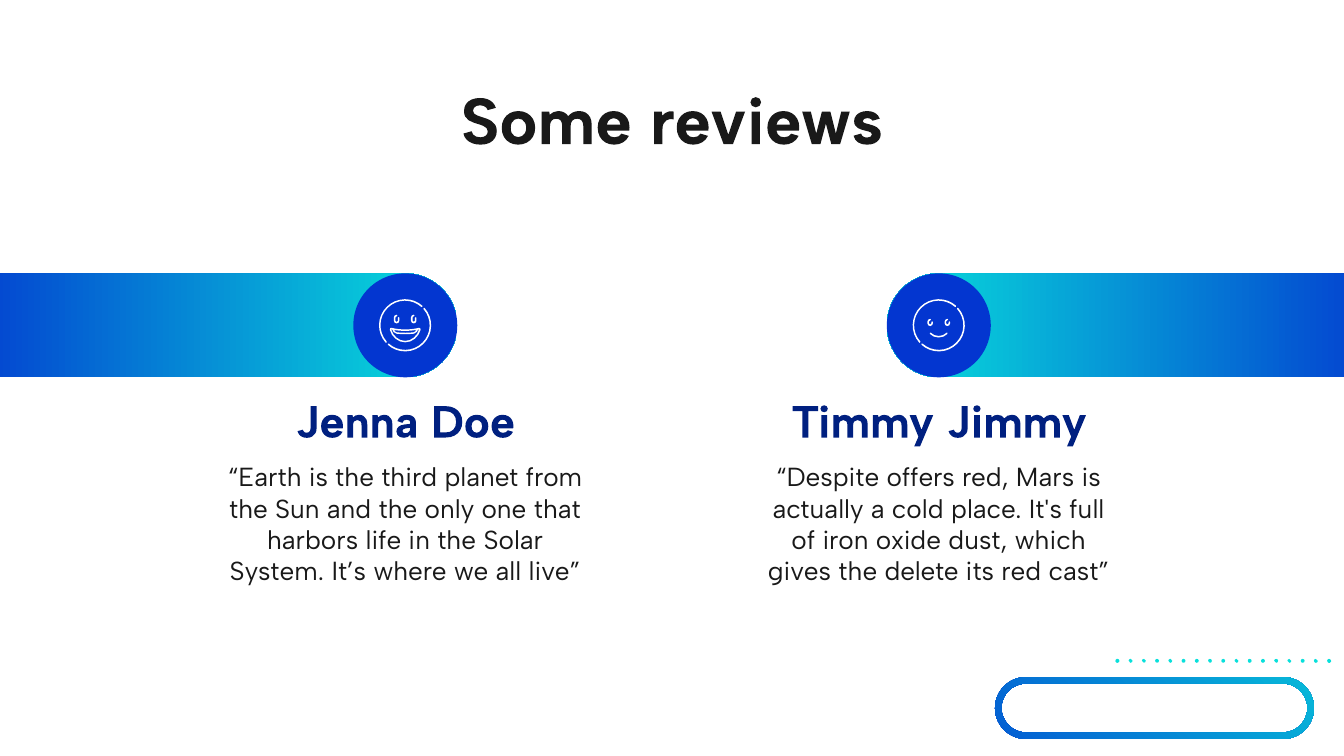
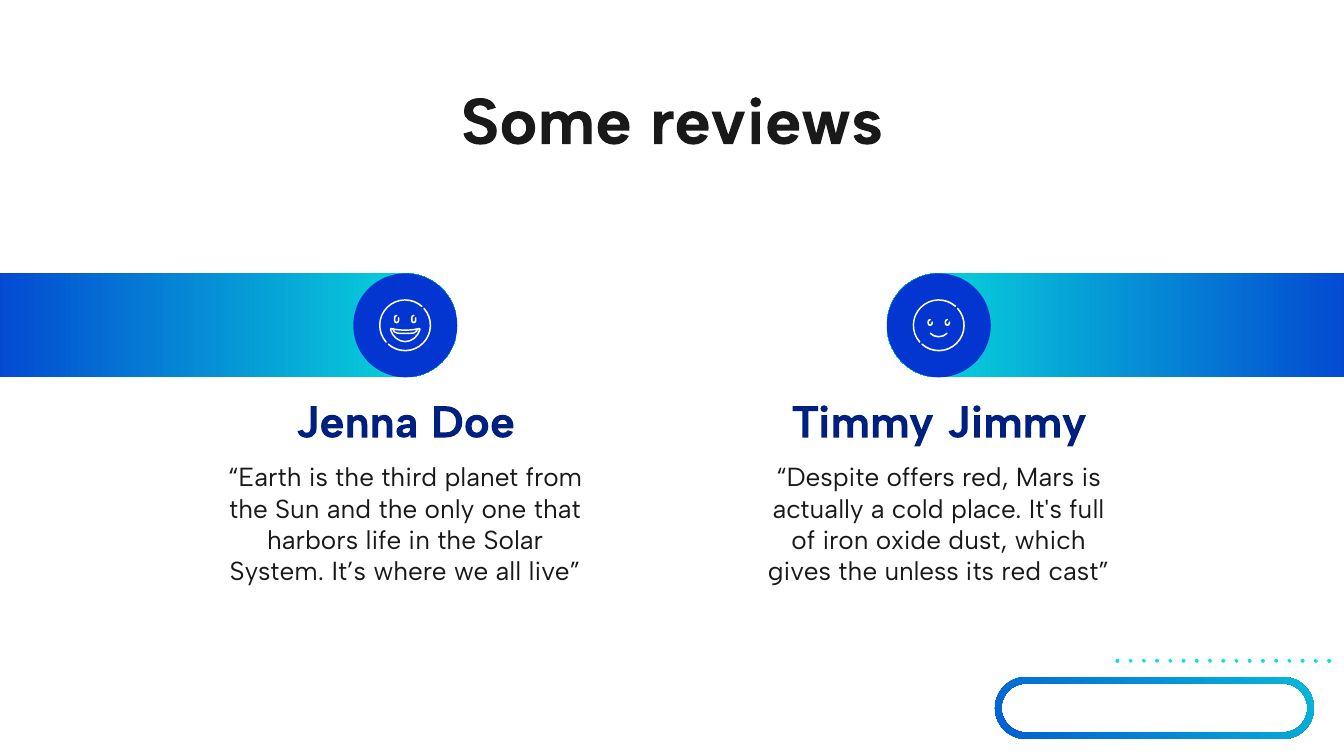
delete: delete -> unless (922, 572)
